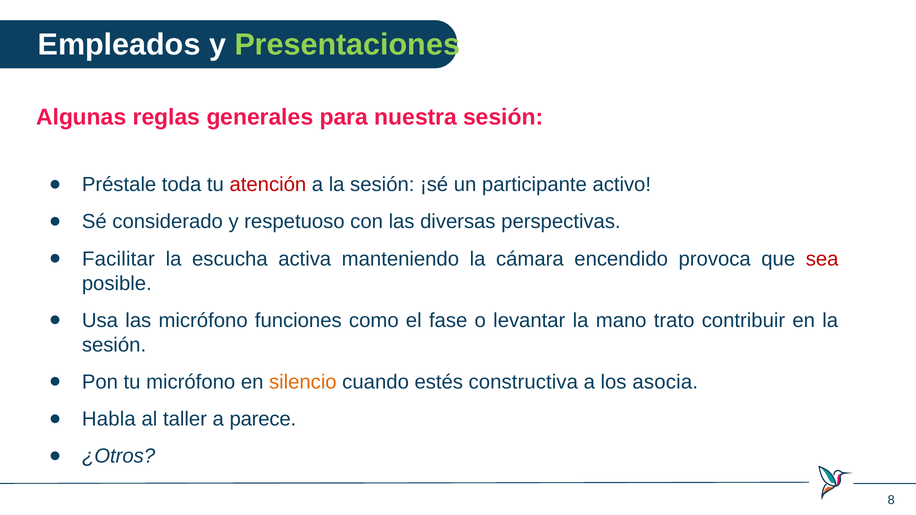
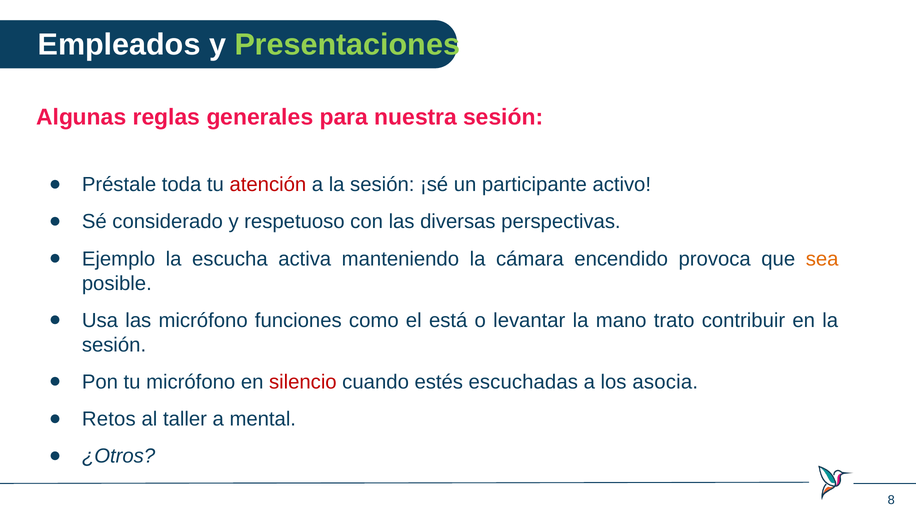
Facilitar: Facilitar -> Ejemplo (119, 259)
sea colour: red -> orange (822, 259)
fase: fase -> está (448, 321)
silencio colour: orange -> red (303, 382)
constructiva: constructiva -> escuchadas (523, 382)
Habla: Habla -> Retos (109, 419)
parece: parece -> mental (263, 419)
